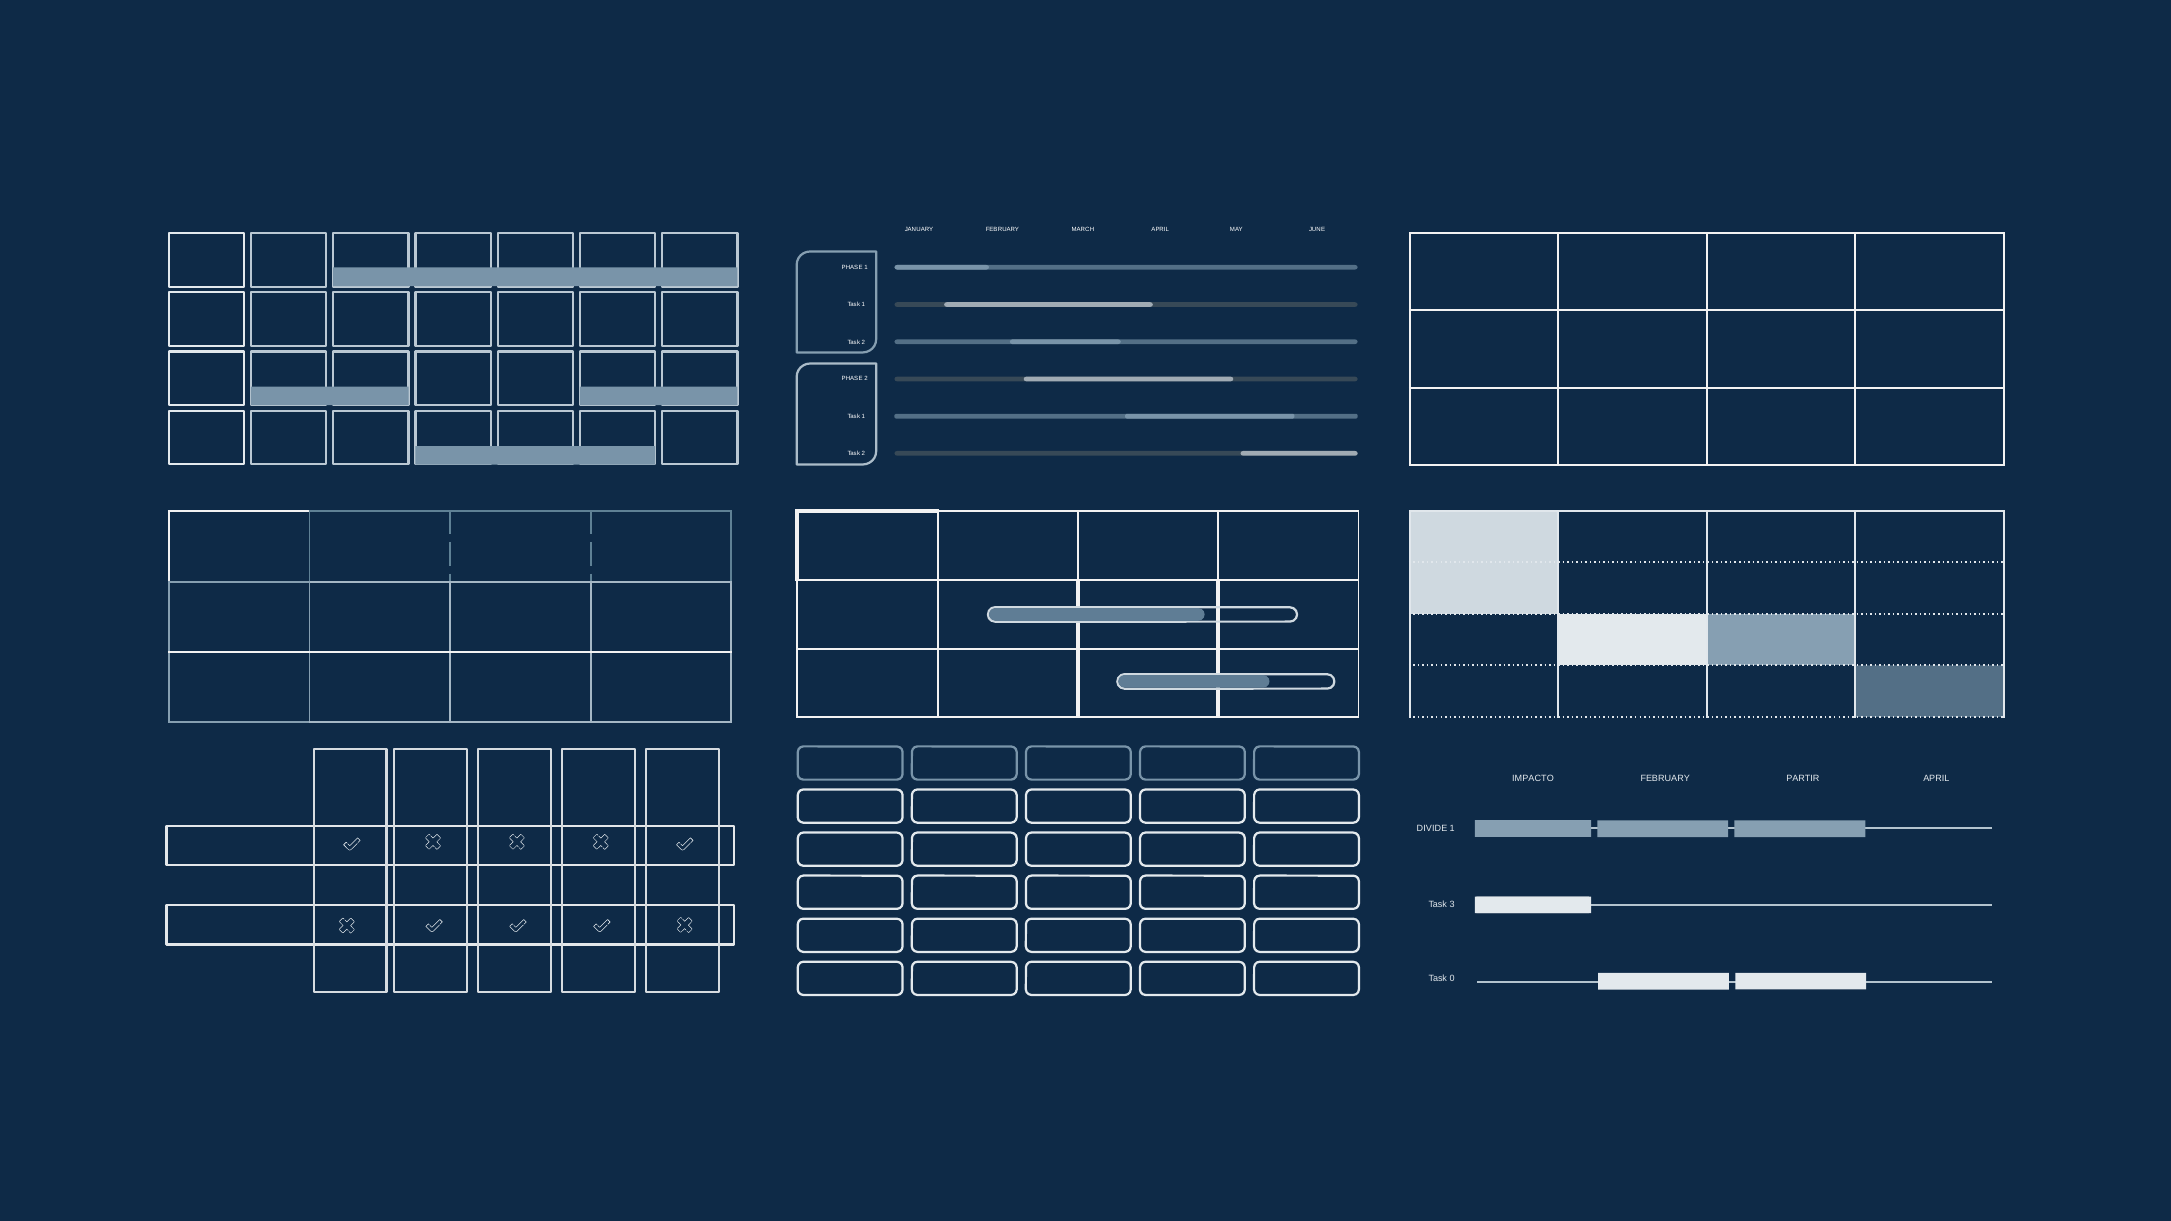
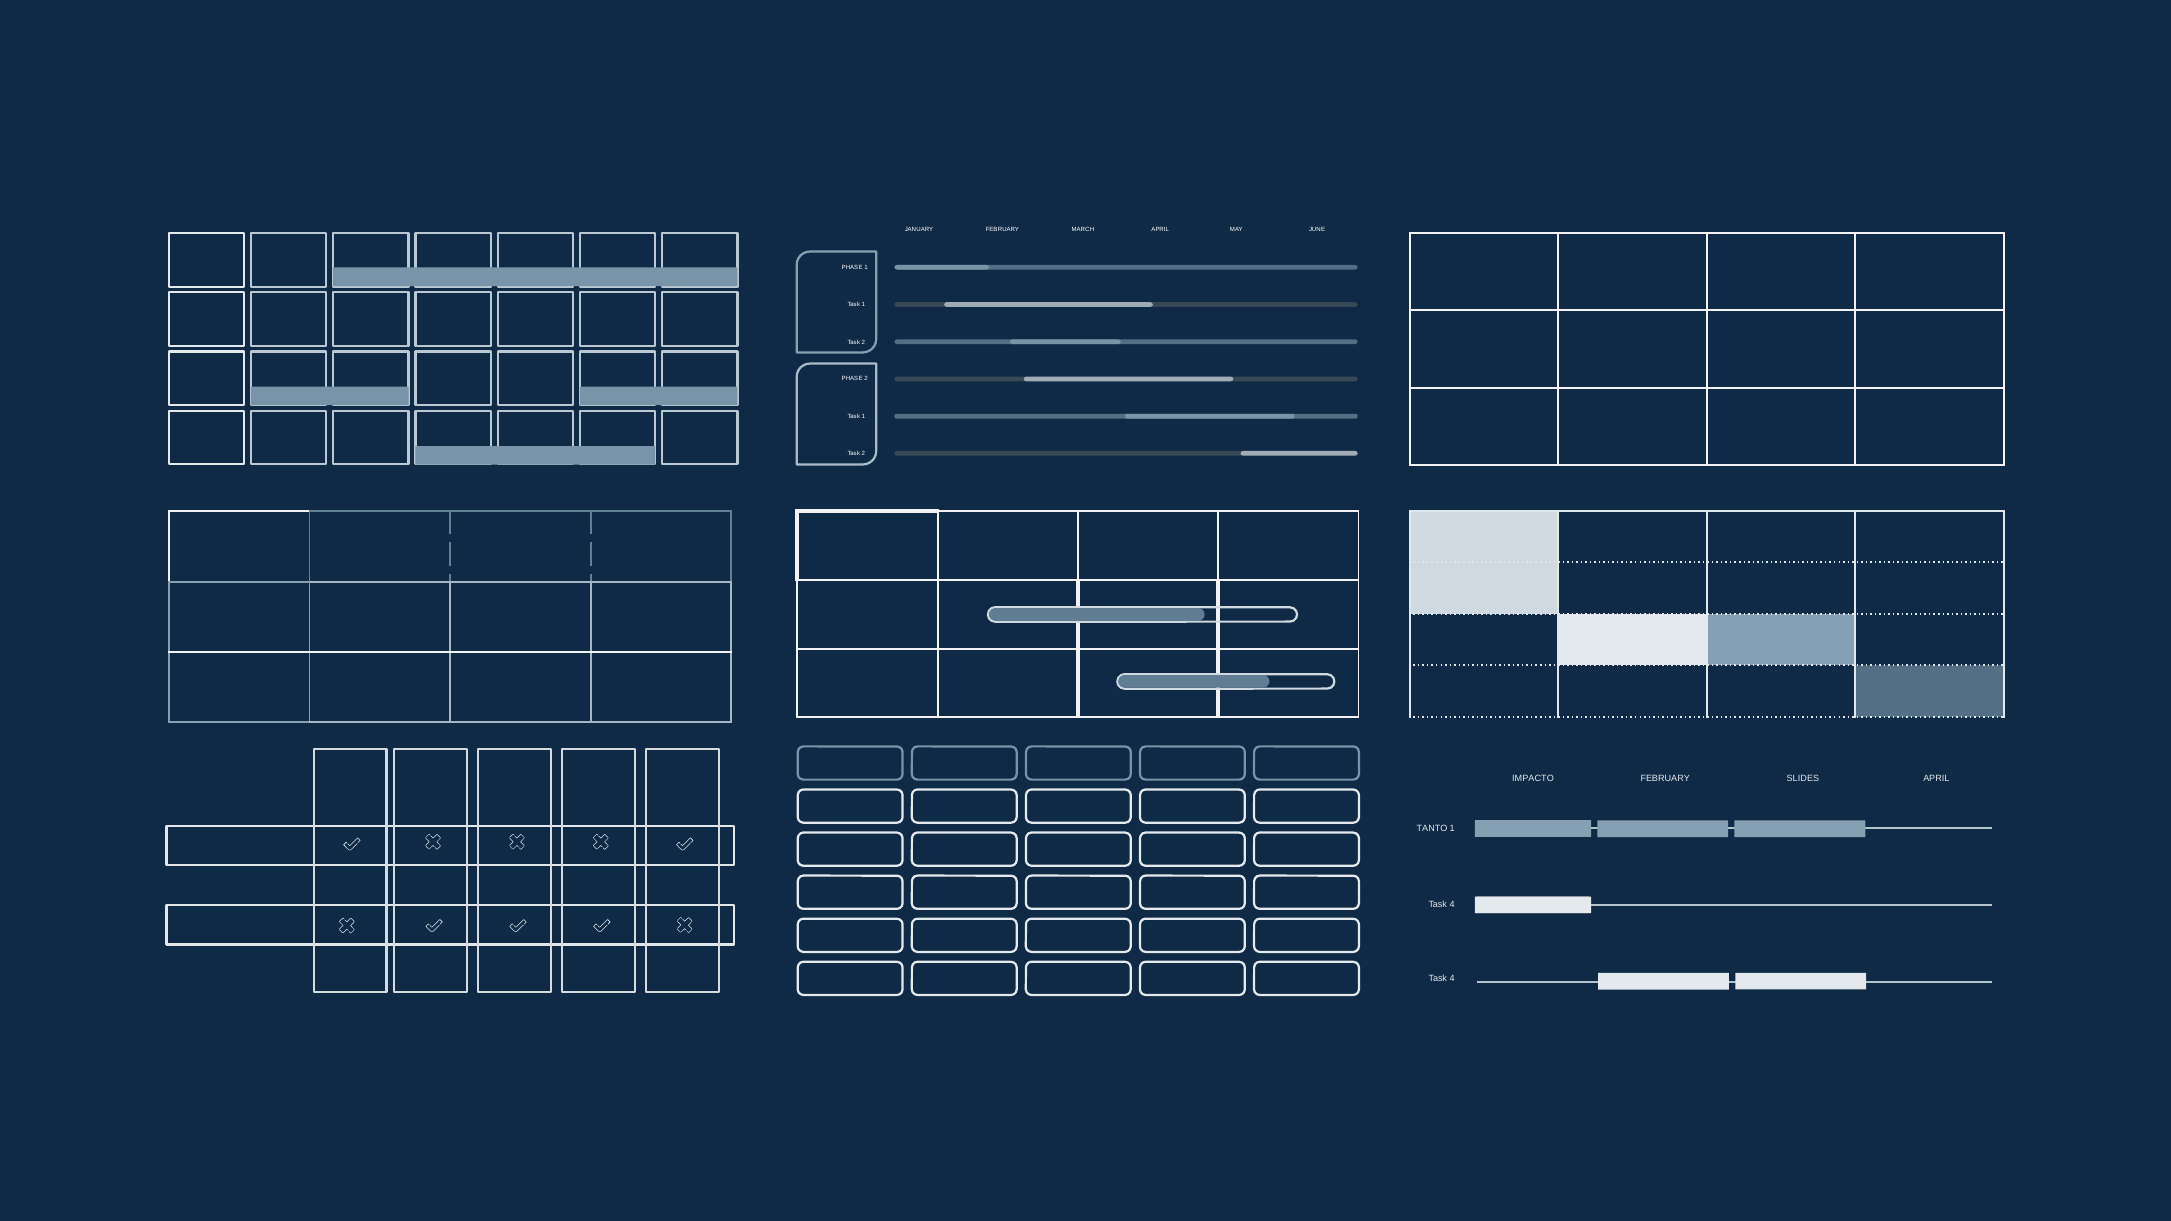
PARTIR: PARTIR -> SLIDES (1803, 779)
DIVIDE: DIVIDE -> TANTO (1432, 829)
3: 3 -> 4 (1452, 904)
0: 0 -> 4 (1452, 979)
